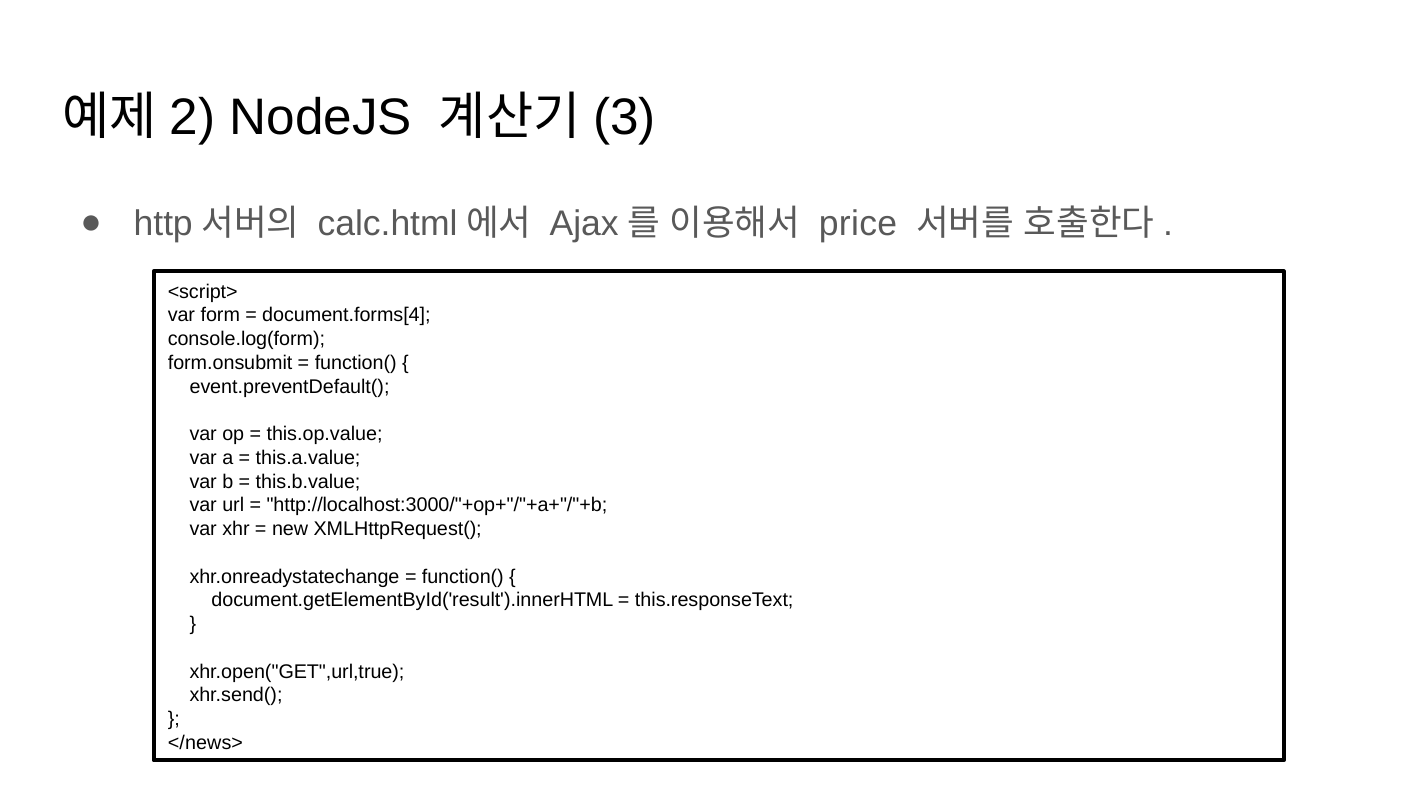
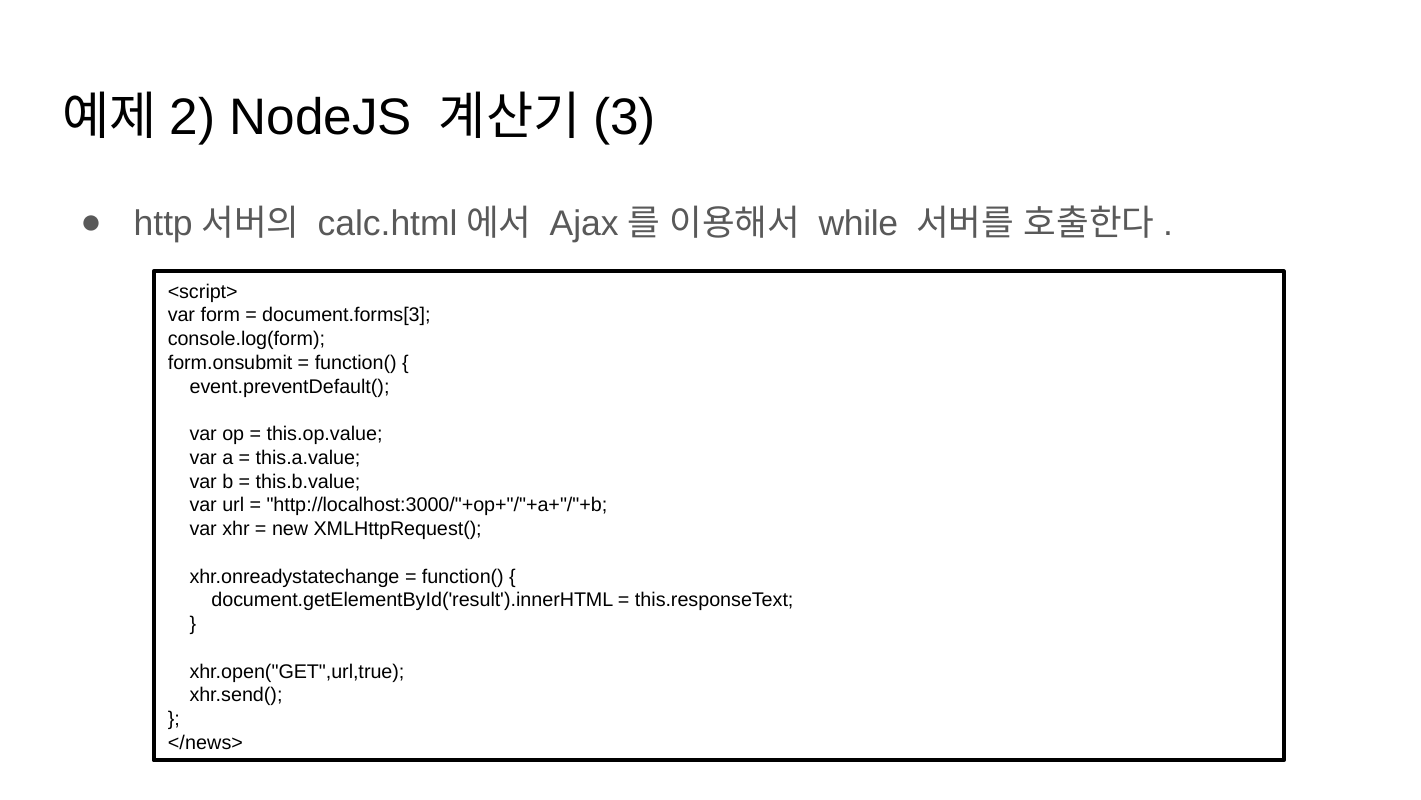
price: price -> while (858, 223)
document.forms[4: document.forms[4 -> document.forms[3 (346, 315)
